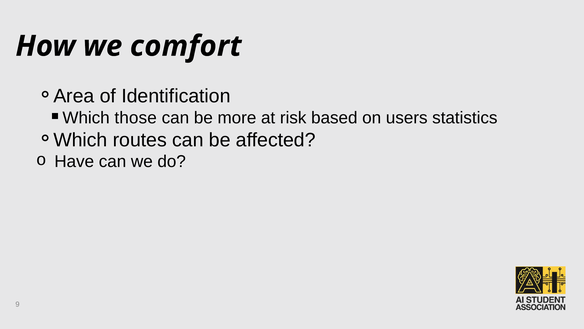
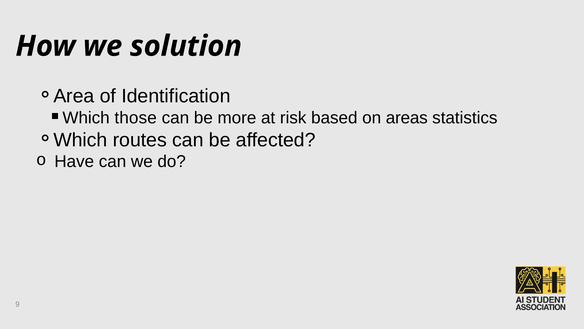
comfort: comfort -> solution (186, 46)
users: users -> areas (407, 118)
